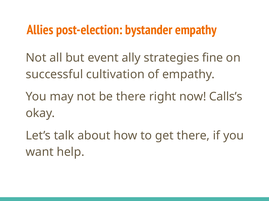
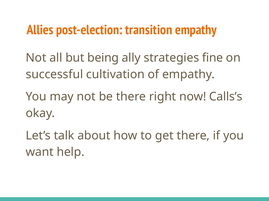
bystander: bystander -> transition (149, 30)
event: event -> being (103, 58)
